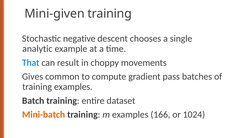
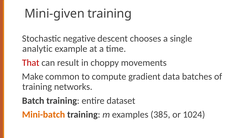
That colour: blue -> red (31, 63)
Gives: Gives -> Make (33, 76)
pass: pass -> data (171, 76)
training examples: examples -> networks (73, 87)
166: 166 -> 385 (160, 114)
